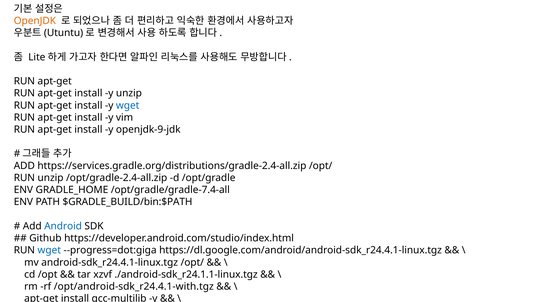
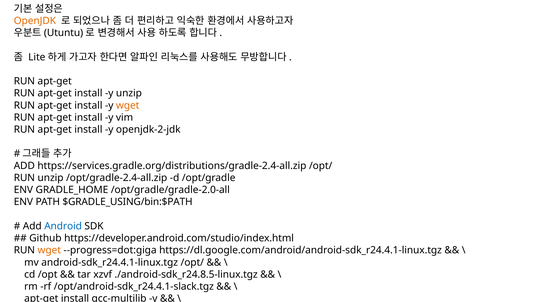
wget colour: blue -> orange (128, 105)
openjdk-9-jdk: openjdk-9-jdk -> openjdk-2-jdk (148, 129)
/opt/gradle/gradle-7.4-all: /opt/gradle/gradle-7.4-all -> /opt/gradle/gradle-2.0-all (170, 190)
$GRADLE_BUILD/bin:$PATH: $GRADLE_BUILD/bin:$PATH -> $GRADLE_USING/bin:$PATH (128, 202)
wget colour: blue -> orange (49, 250)
./android-sdk_r24.1.1-linux.tgz: ./android-sdk_r24.1.1-linux.tgz -> ./android-sdk_r24.8.5-linux.tgz (186, 274)
/opt/android-sdk_r24.4.1-with.tgz: /opt/android-sdk_r24.4.1-with.tgz -> /opt/android-sdk_r24.4.1-slack.tgz (134, 286)
